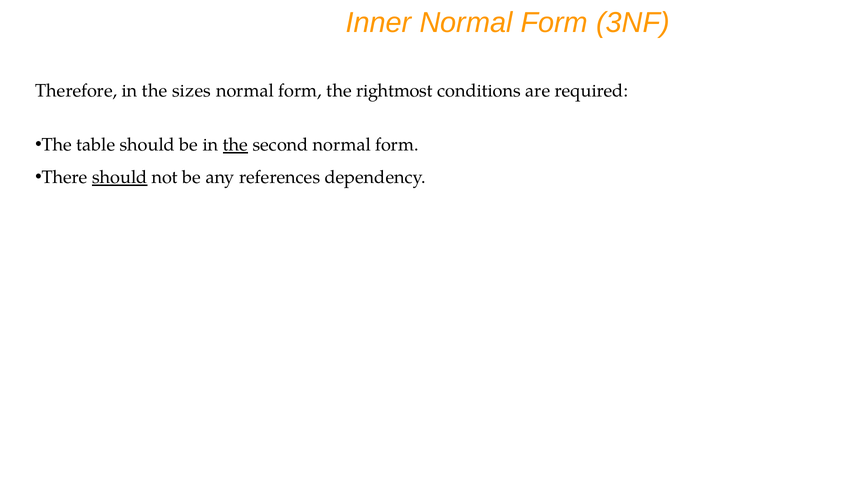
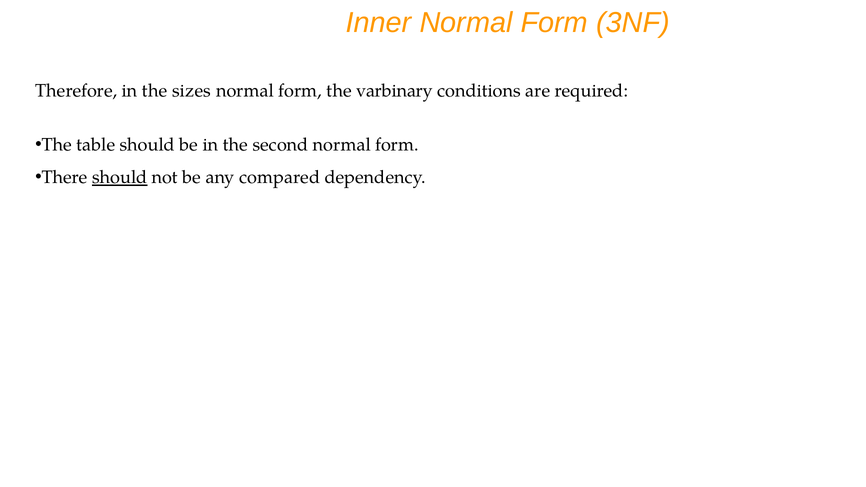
rightmost: rightmost -> varbinary (394, 91)
the underline: present -> none (235, 145)
references: references -> compared (280, 178)
